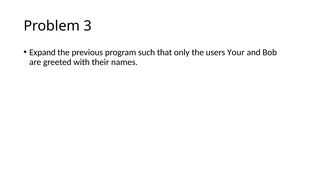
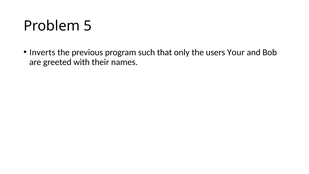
3: 3 -> 5 (88, 26)
Expand: Expand -> Inverts (42, 52)
